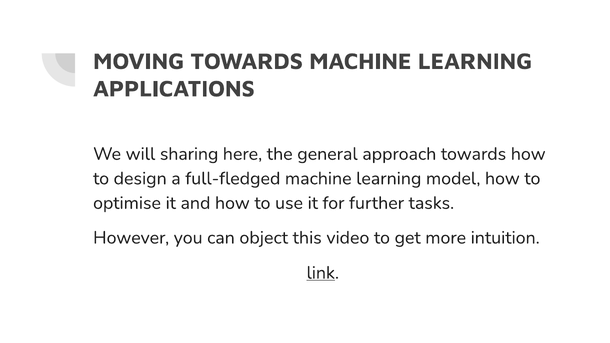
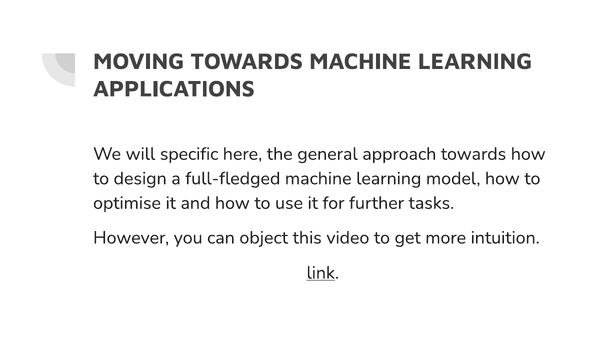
sharing: sharing -> specific (189, 154)
